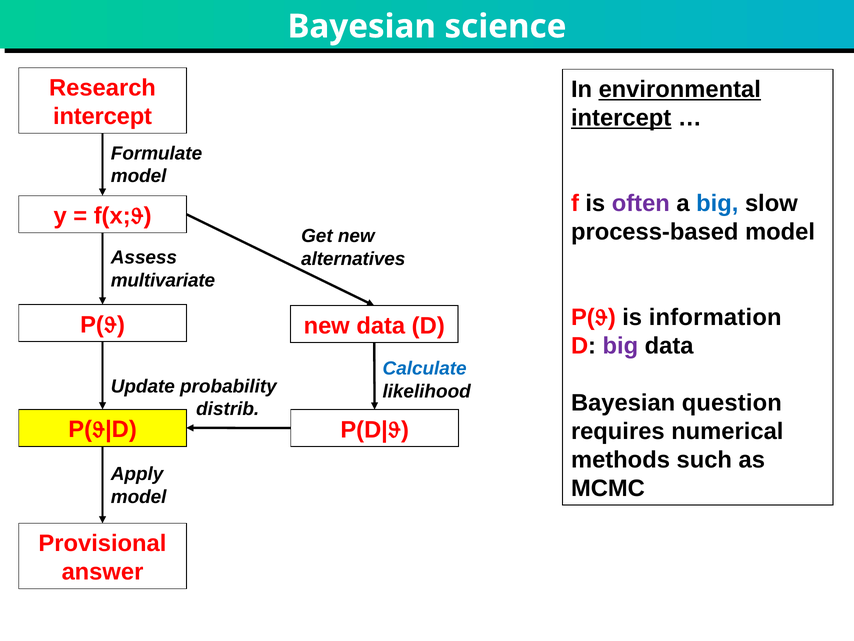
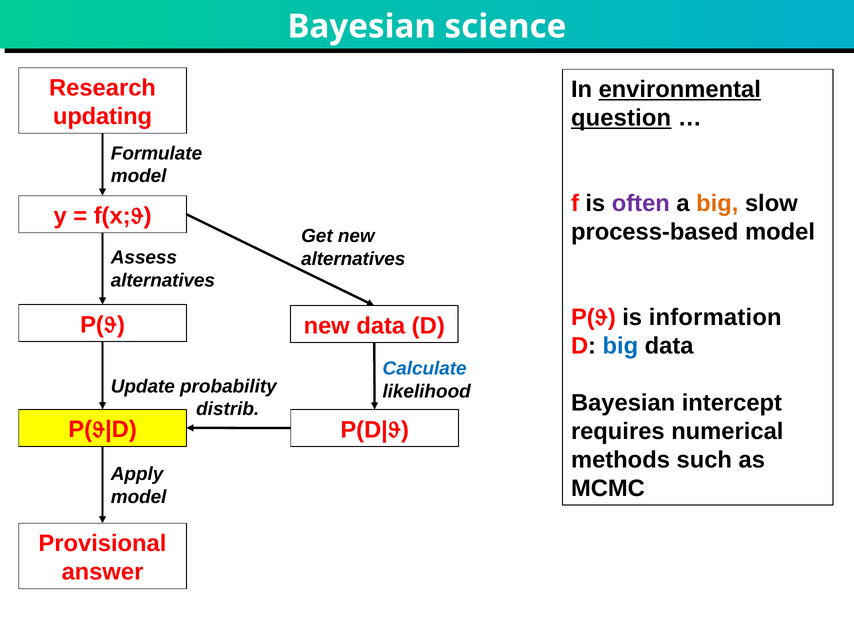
intercept: intercept -> updating (103, 116)
intercept: intercept -> question (621, 118)
big colour: blue -> orange (717, 203)
multivariate: multivariate -> alternatives (163, 280)
big colour: purple -> blue (620, 346)
question: question -> intercept (732, 403)
